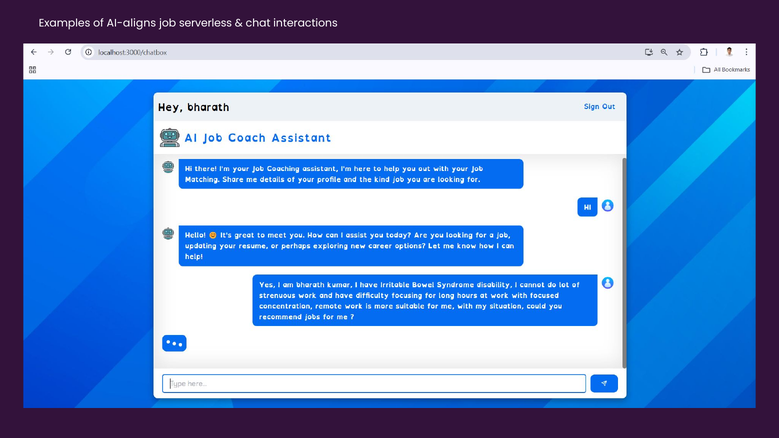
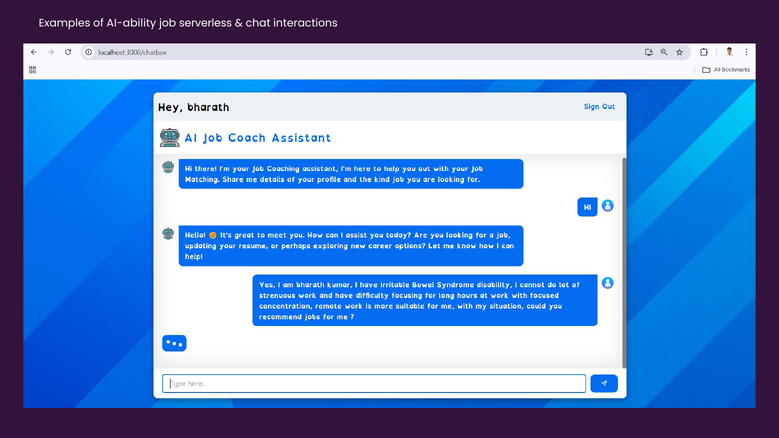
AI-aligns: AI-aligns -> AI-ability (131, 23)
